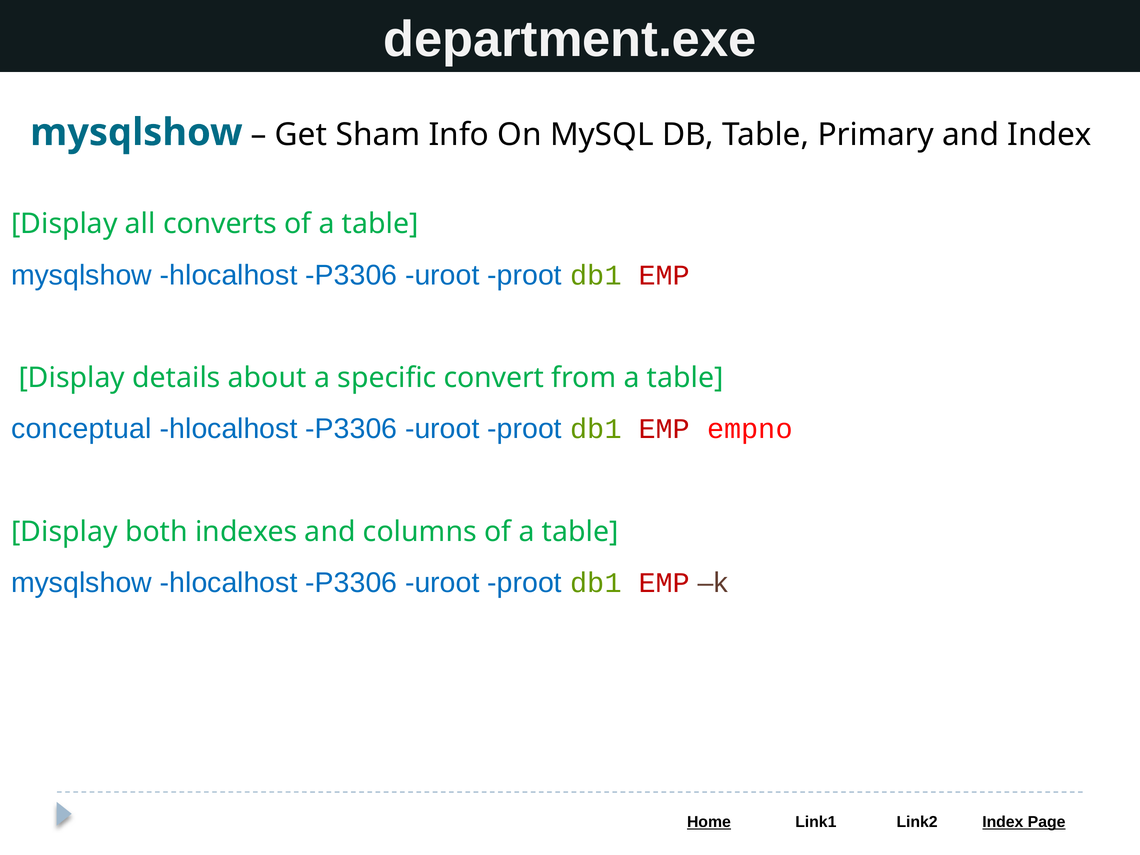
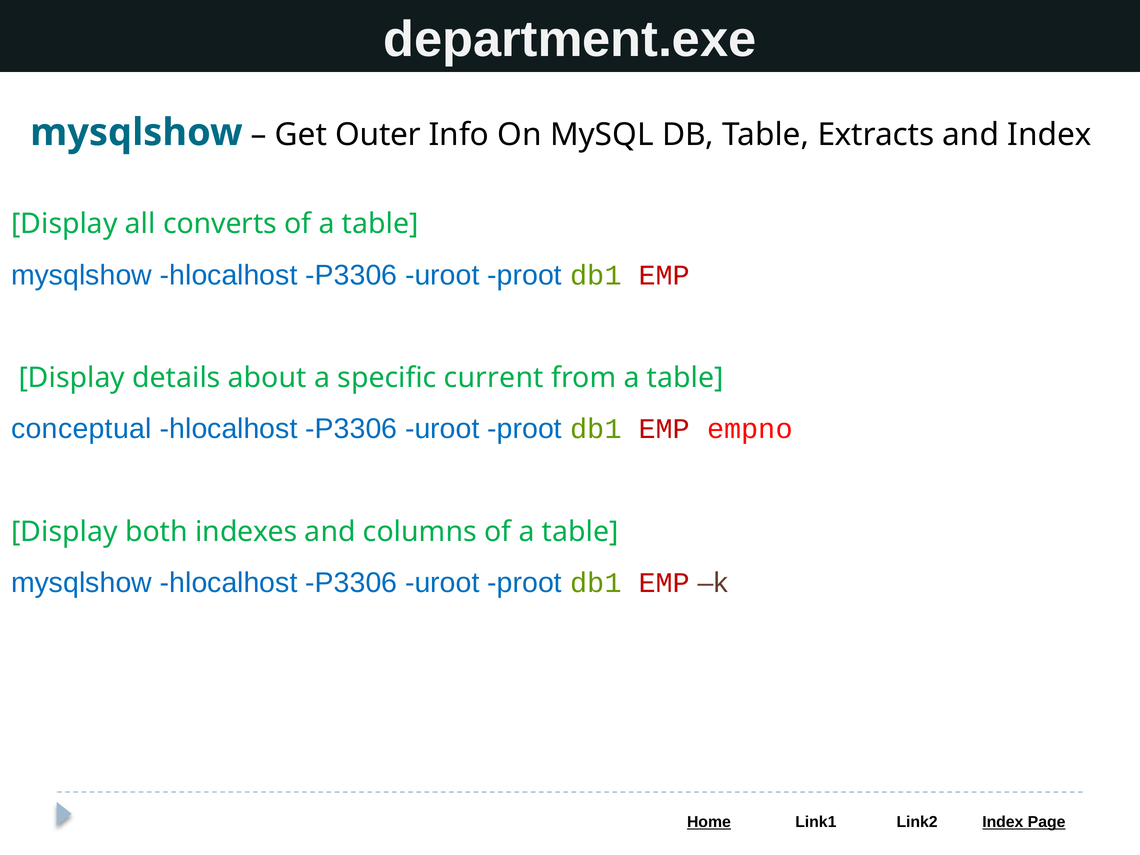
Sham: Sham -> Outer (378, 135)
Primary: Primary -> Extracts (876, 135)
convert: convert -> current (494, 378)
